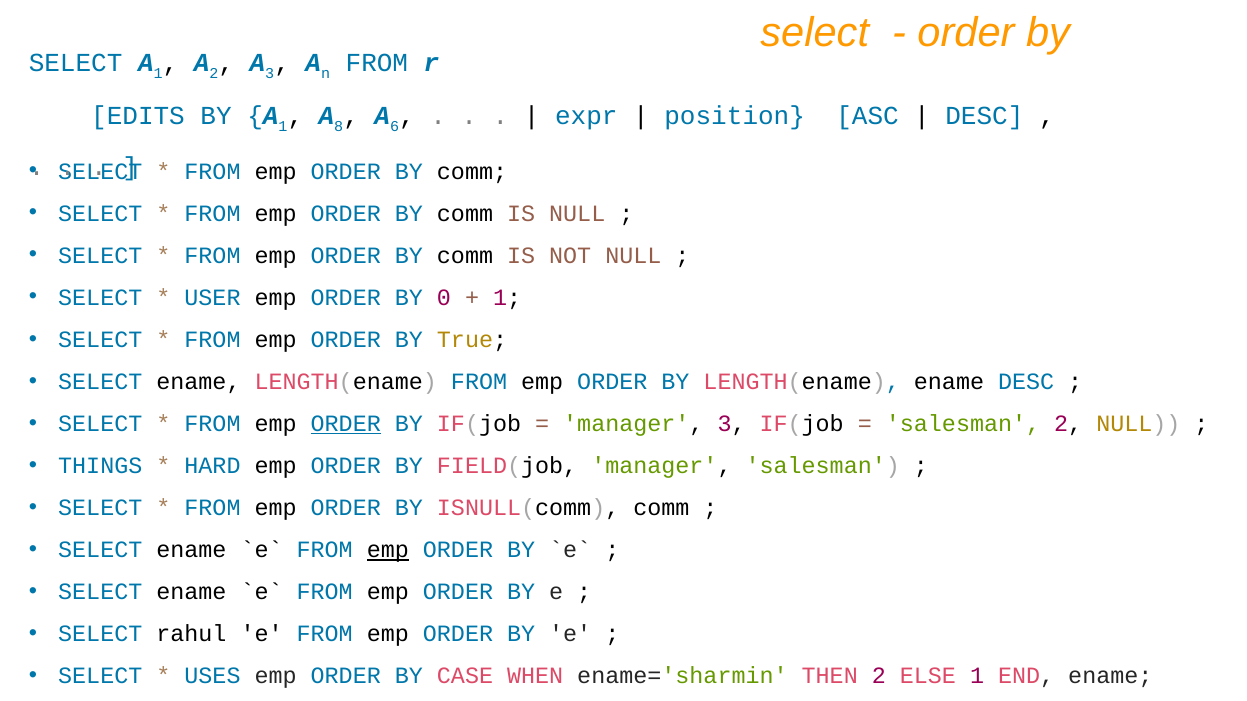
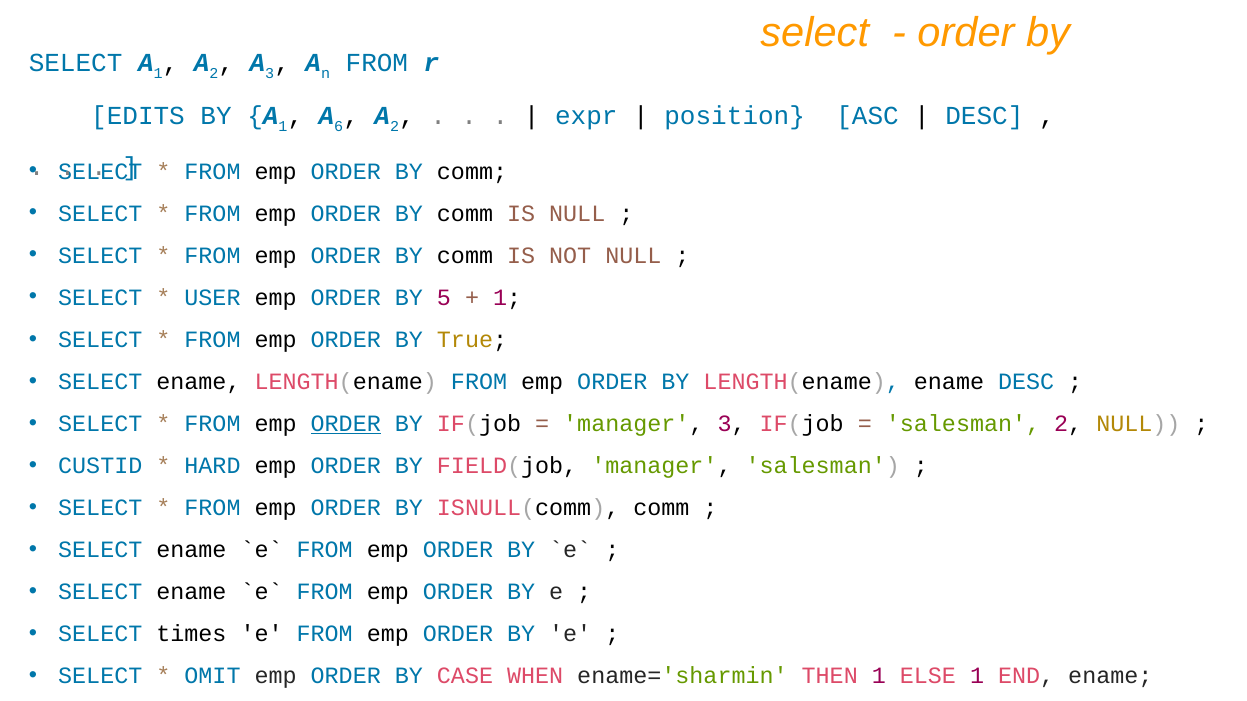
8: 8 -> 6 (339, 126)
6: 6 -> 2 (395, 126)
0: 0 -> 5 (444, 298)
THINGS: THINGS -> CUSTID (100, 466)
emp underline: present -> none (388, 550)
rahul: rahul -> times (191, 634)
USES: USES -> OMIT (212, 676)
THEN 2: 2 -> 1 (879, 676)
